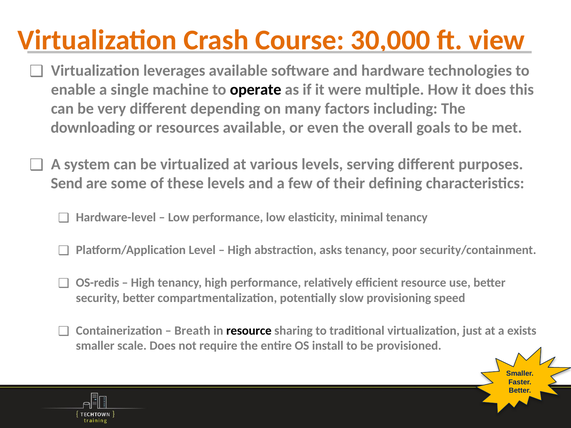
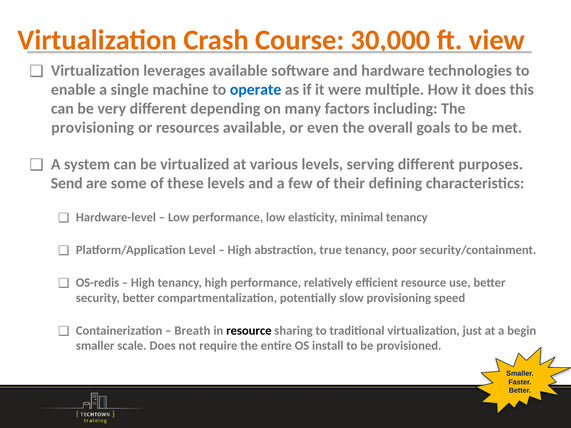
operate colour: black -> blue (256, 90)
downloading: downloading -> provisioning (93, 128)
asks: asks -> true (331, 250)
exists: exists -> begin (522, 331)
